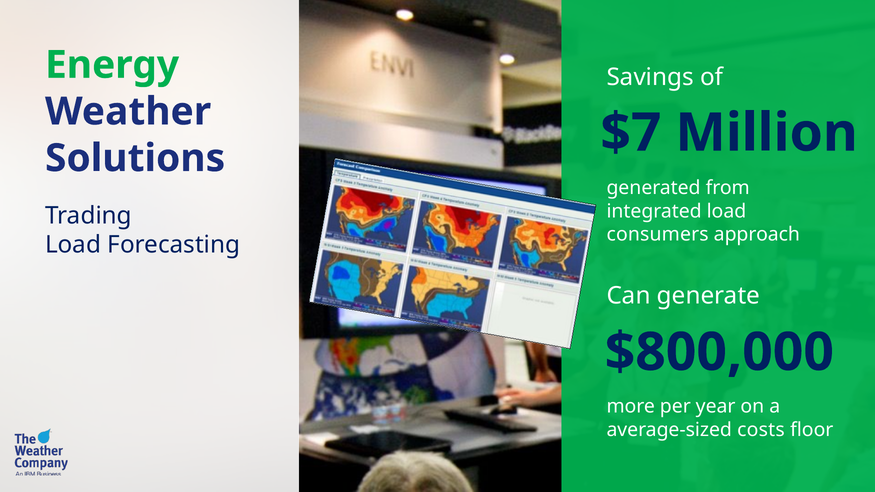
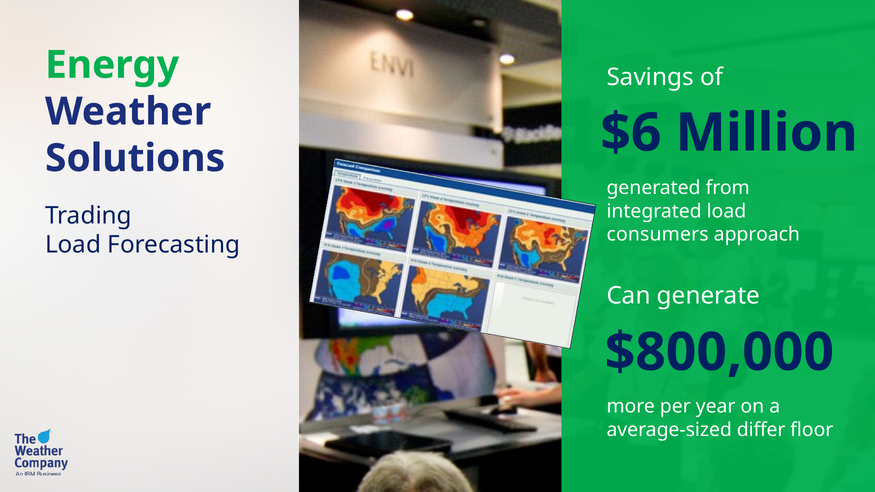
$7: $7 -> $6 (631, 133)
costs: costs -> differ (761, 430)
